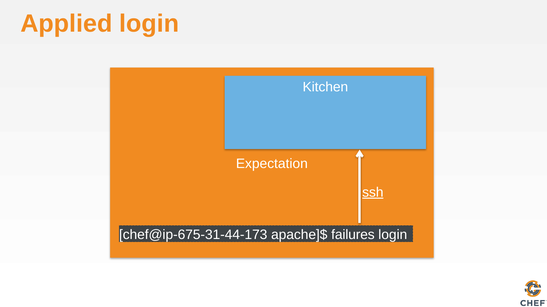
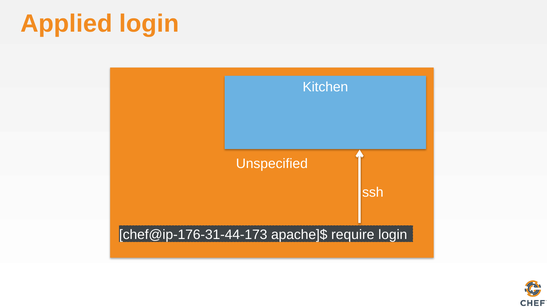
Expectation: Expectation -> Unspecified (272, 164)
ssh underline: present -> none (373, 193)
chef@ip-675-31-44-173: chef@ip-675-31-44-173 -> chef@ip-176-31-44-173 (193, 235)
failures: failures -> require (353, 235)
